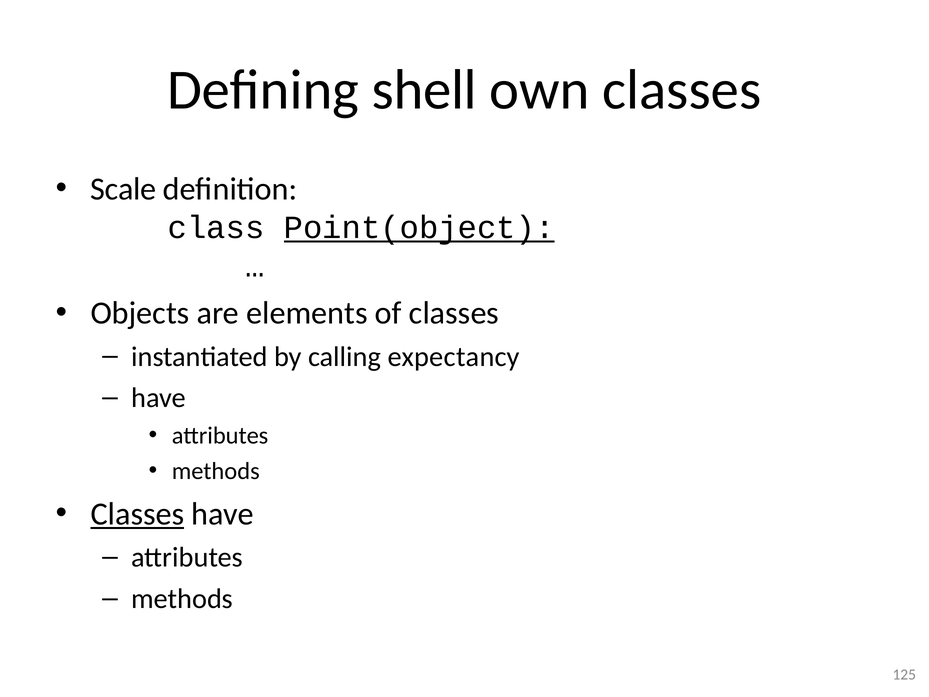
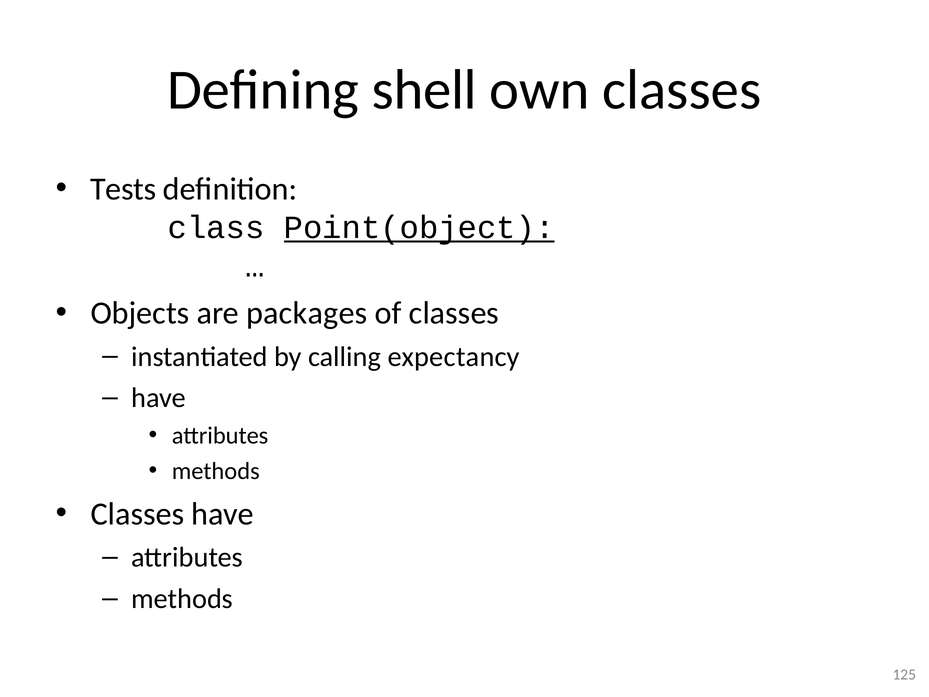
Scale: Scale -> Tests (123, 189)
elements: elements -> packages (307, 313)
Classes underline: present -> none (137, 514)
